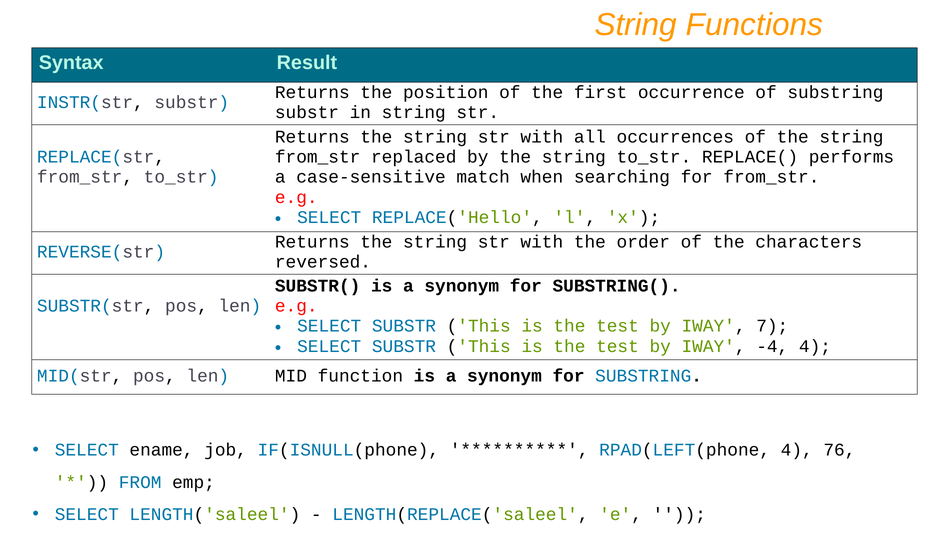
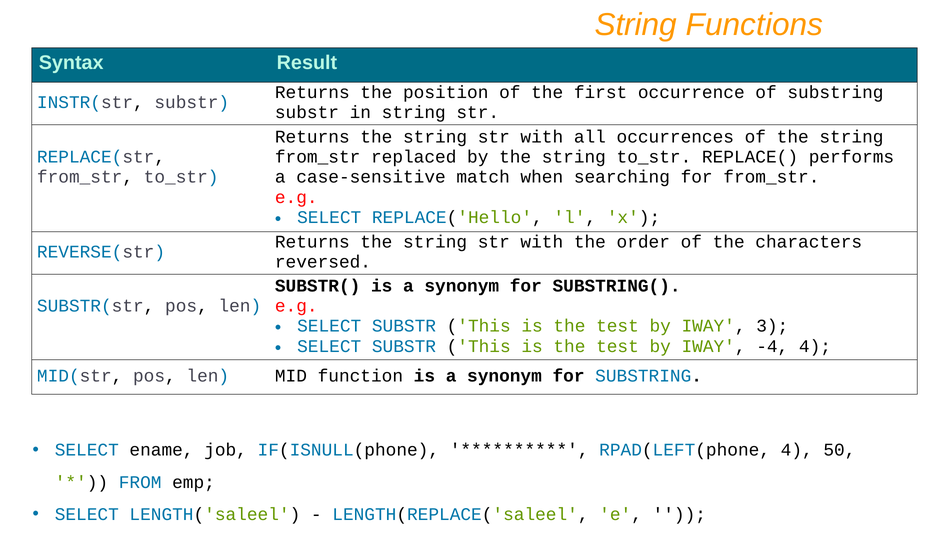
7: 7 -> 3 (772, 326)
76: 76 -> 50 (839, 450)
